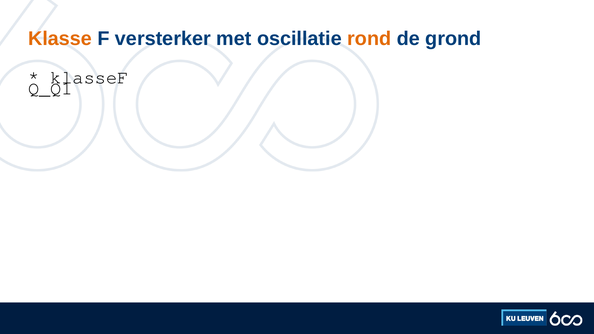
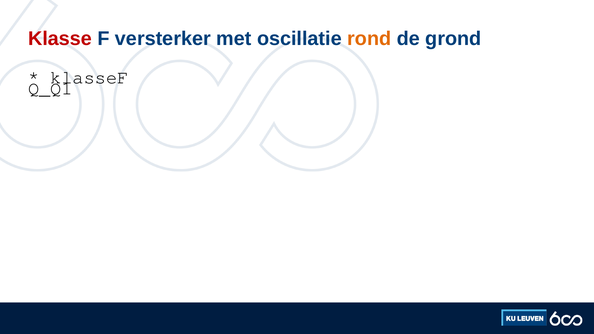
Klasse colour: orange -> red (60, 39)
